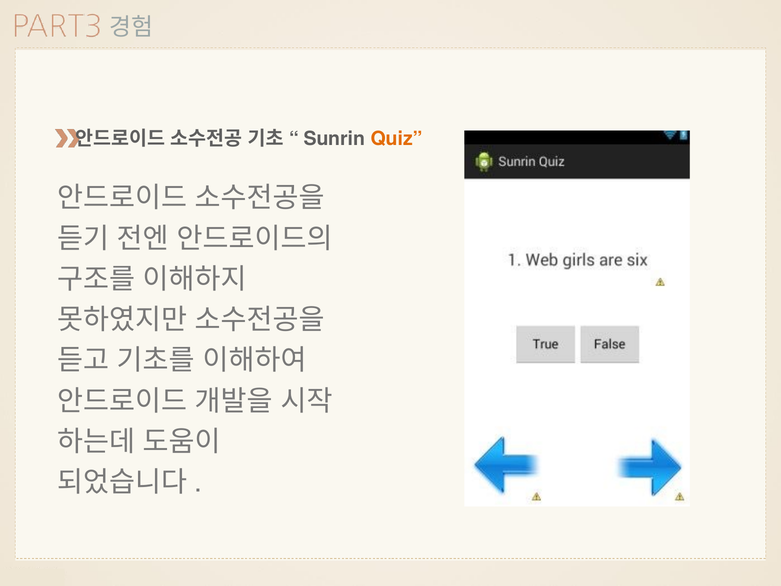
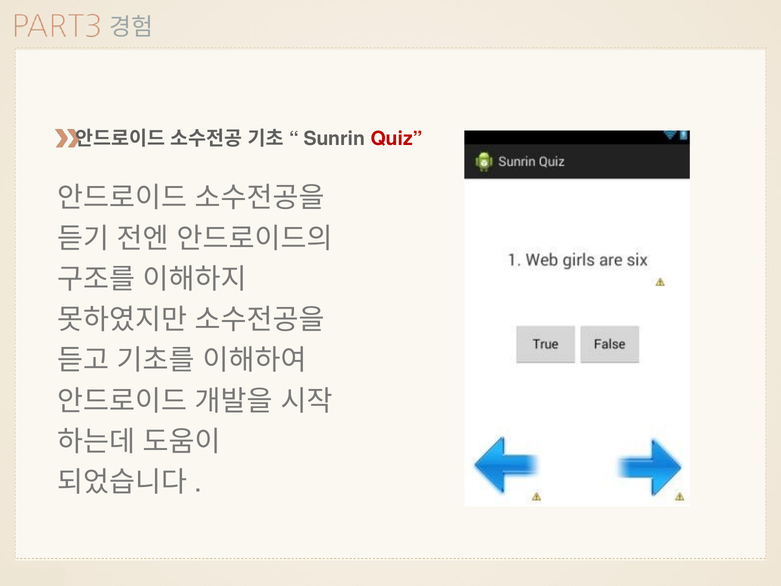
Quiz colour: orange -> red (397, 139)
